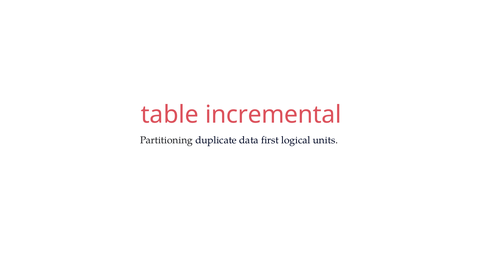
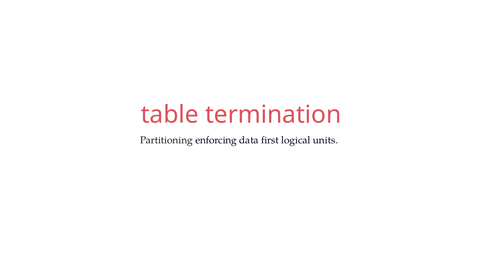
incremental: incremental -> termination (273, 115)
duplicate: duplicate -> enforcing (216, 140)
